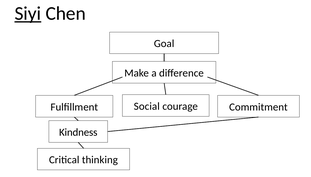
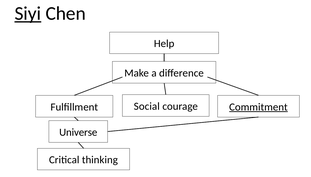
Goal: Goal -> Help (164, 44)
Commitment underline: none -> present (258, 107)
Kindness: Kindness -> Universe (78, 133)
